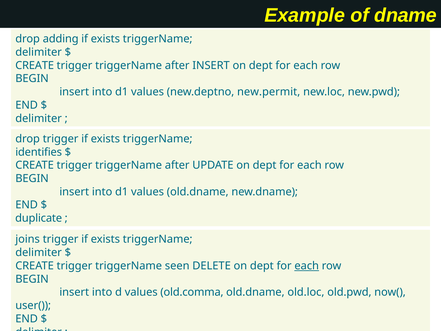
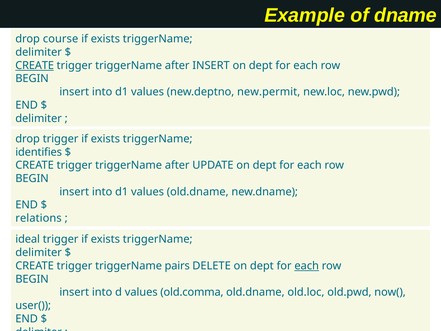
adding: adding -> course (61, 39)
CREATE underline: none -> present (35, 65)
duplicate: duplicate -> relations (39, 218)
joins: joins -> ideal (28, 239)
seen: seen -> pairs (177, 266)
